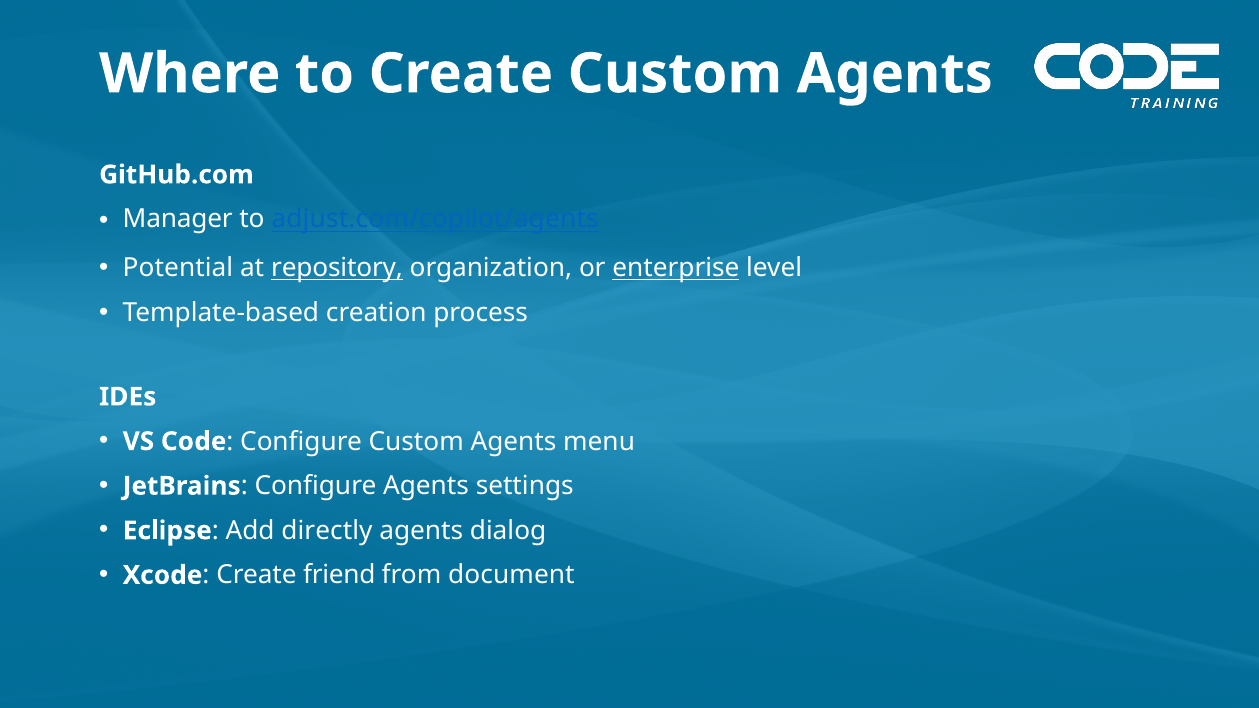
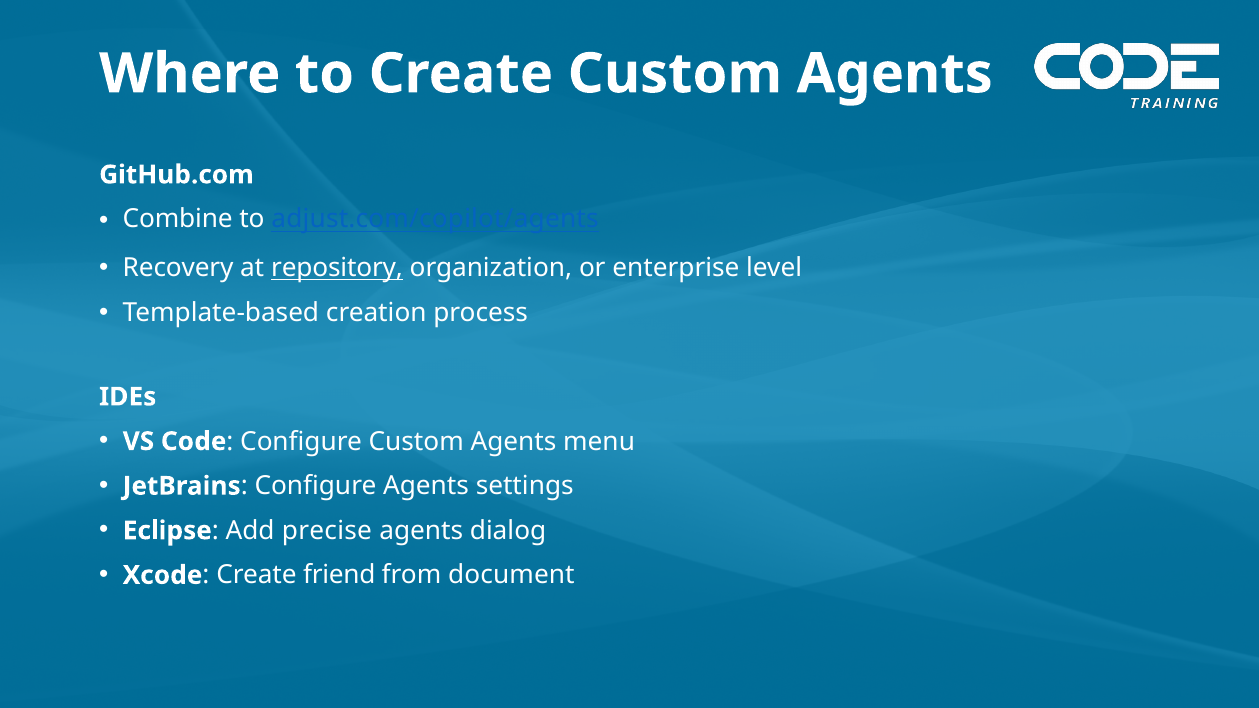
Manager: Manager -> Combine (178, 219)
Potential: Potential -> Recovery (178, 268)
enterprise underline: present -> none (676, 268)
directly: directly -> precise (327, 531)
